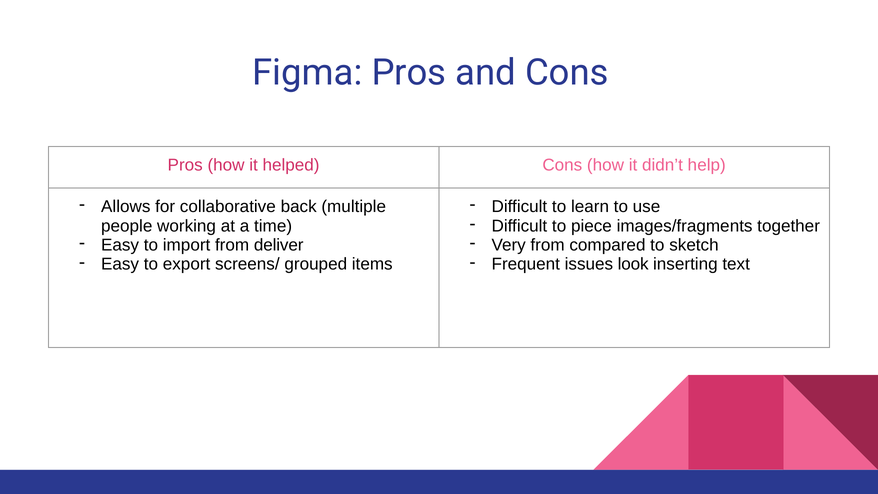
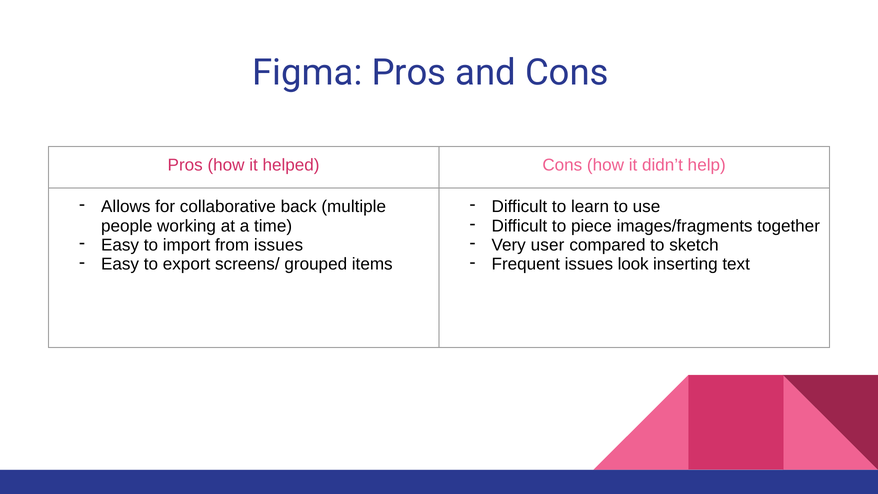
from deliver: deliver -> issues (279, 245)
Very from: from -> user (548, 245)
